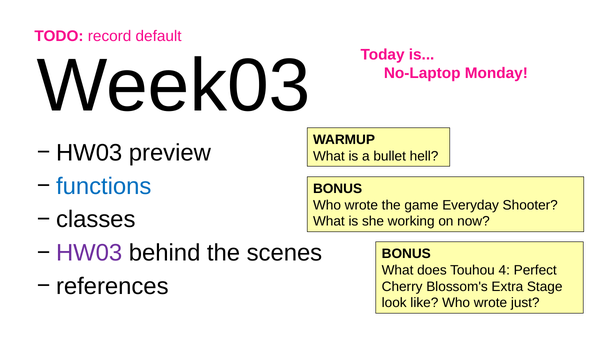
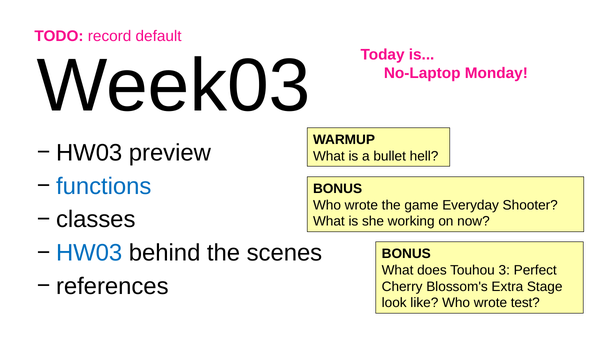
HW03 colour: purple -> blue (89, 253)
4: 4 -> 3 (504, 270)
just: just -> test (525, 303)
